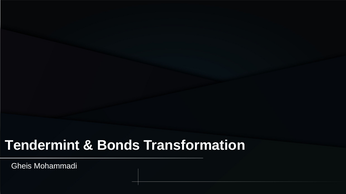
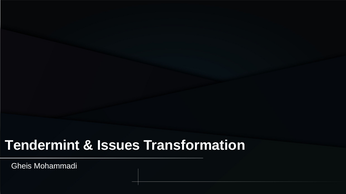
Bonds: Bonds -> Issues (119, 146)
